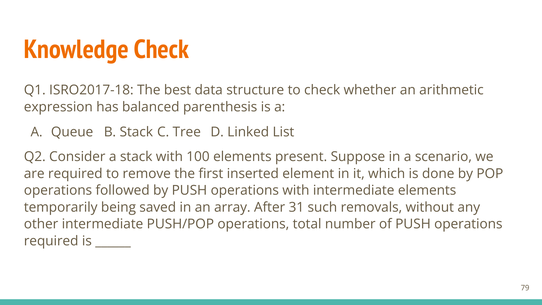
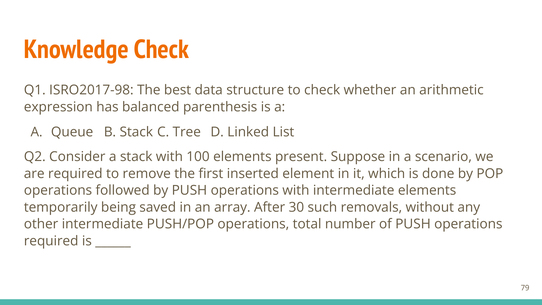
ISRO2017-18: ISRO2017-18 -> ISRO2017-98 (91, 90)
31: 31 -> 30 (296, 207)
